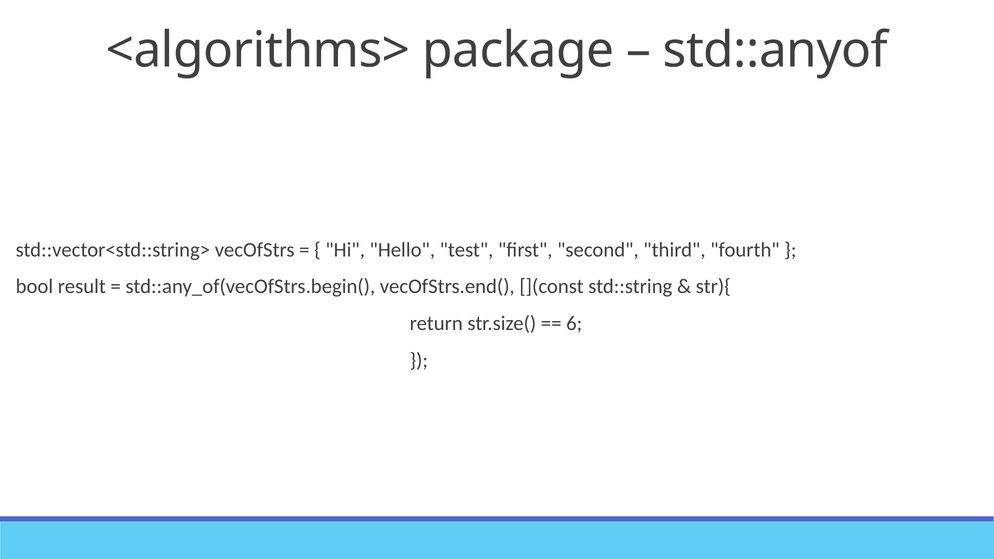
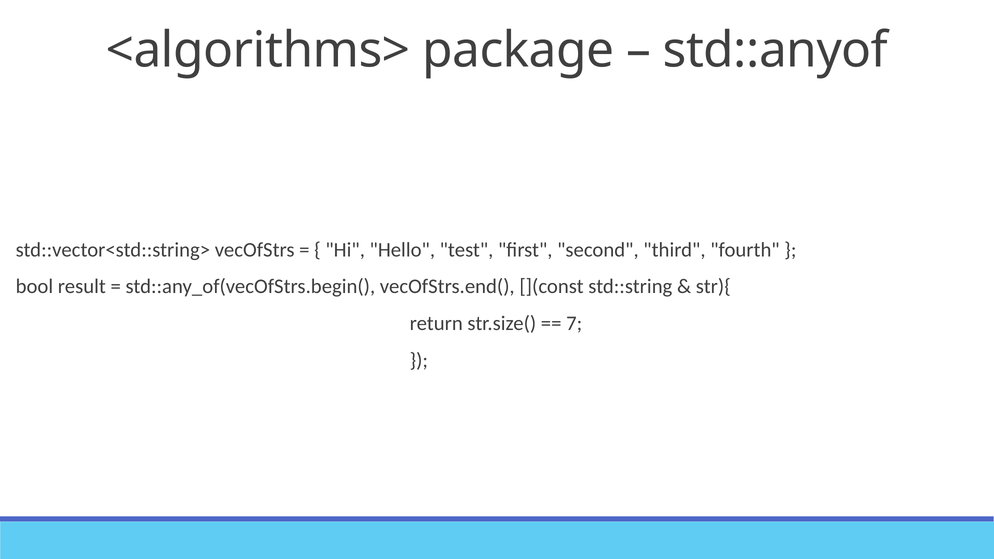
6: 6 -> 7 (574, 324)
